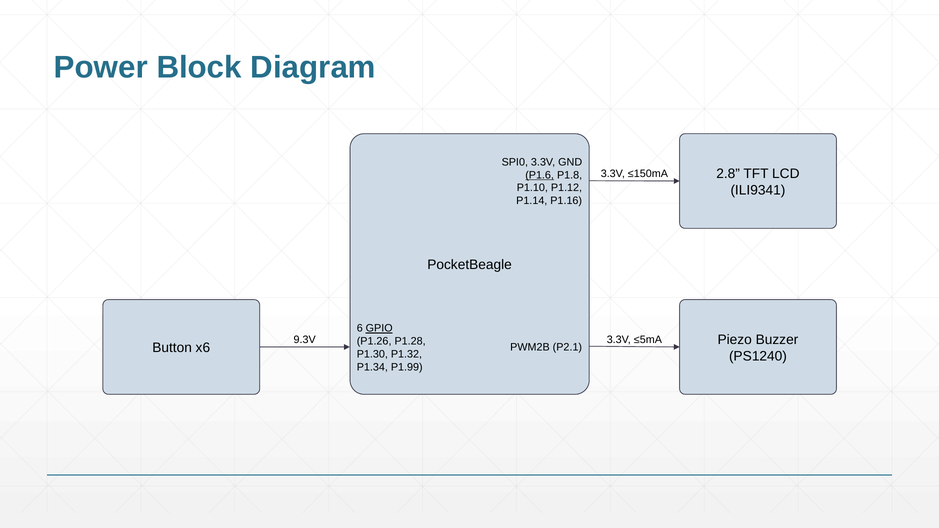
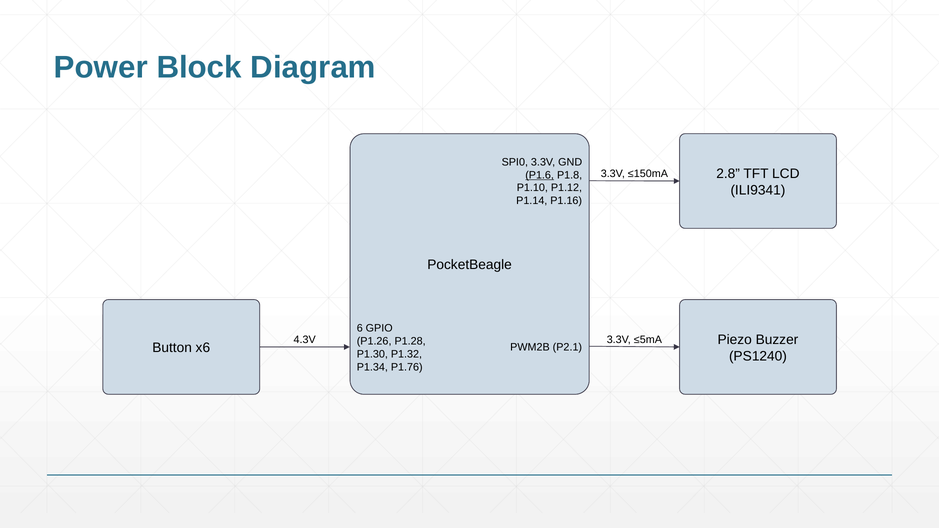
GPIO underline: present -> none (379, 328)
9.3V: 9.3V -> 4.3V (305, 340)
P1.99: P1.99 -> P1.76 (407, 367)
